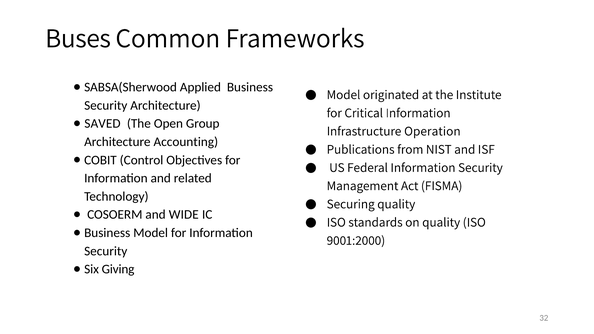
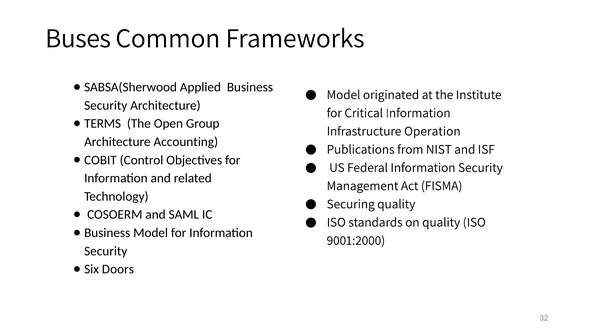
SAVED: SAVED -> TERMS (103, 124)
WIDE: WIDE -> SAML (184, 215)
Giving: Giving -> Doors (118, 269)
